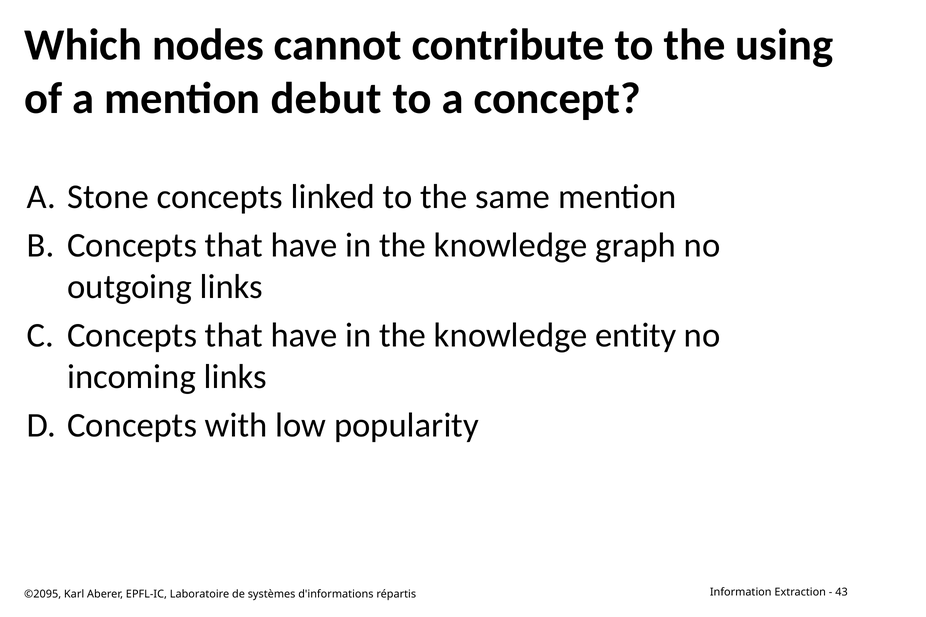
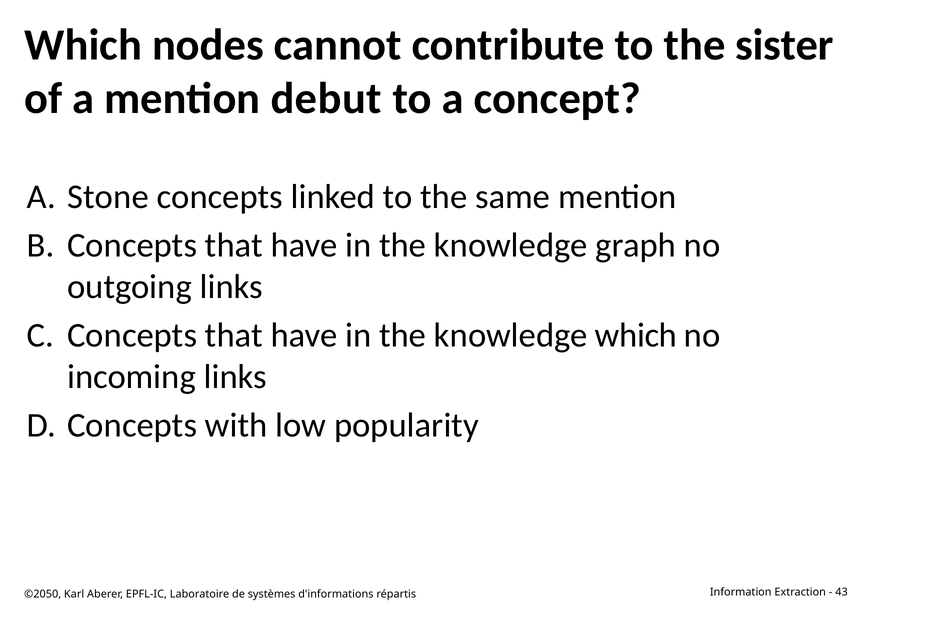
using: using -> sister (785, 45)
knowledge entity: entity -> which (636, 336)
©2095: ©2095 -> ©2050 (43, 595)
